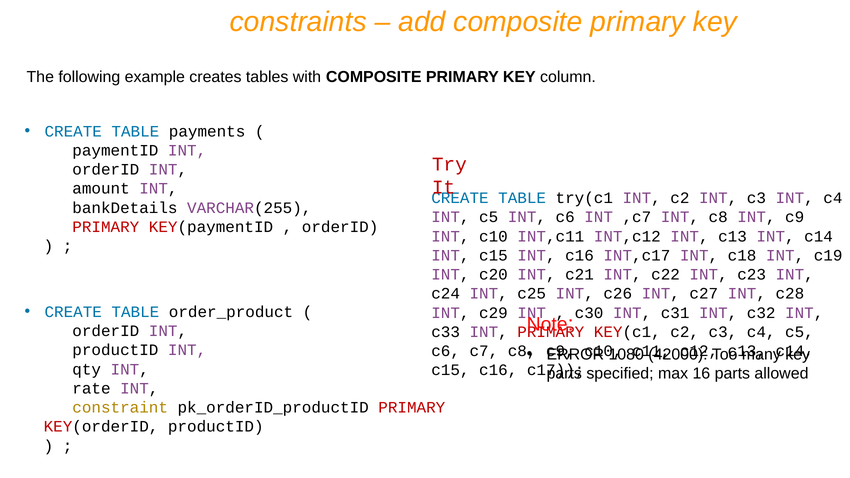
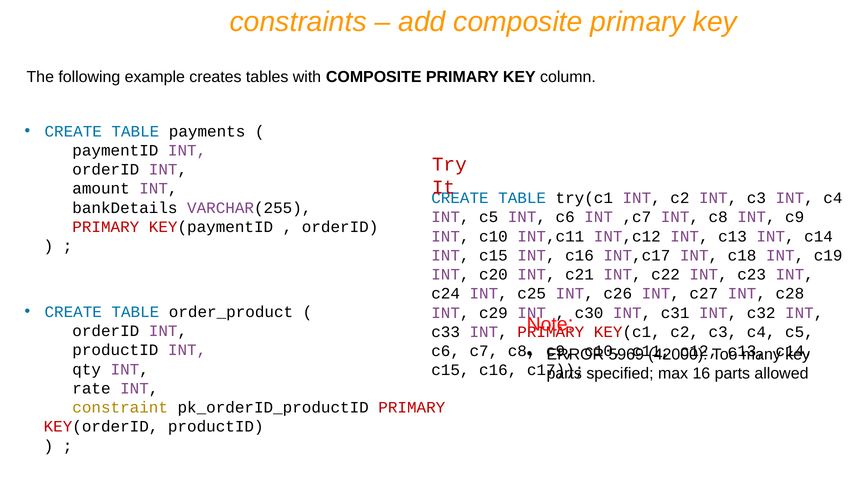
1080: 1080 -> 5969 (626, 354)
